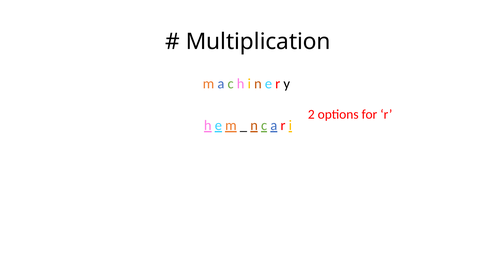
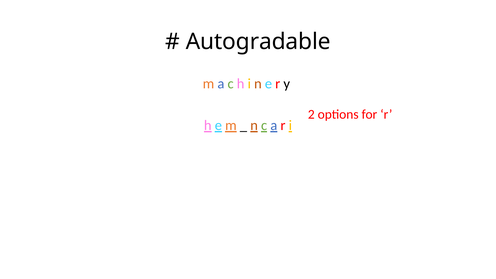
Multiplication: Multiplication -> Autogradable (258, 42)
